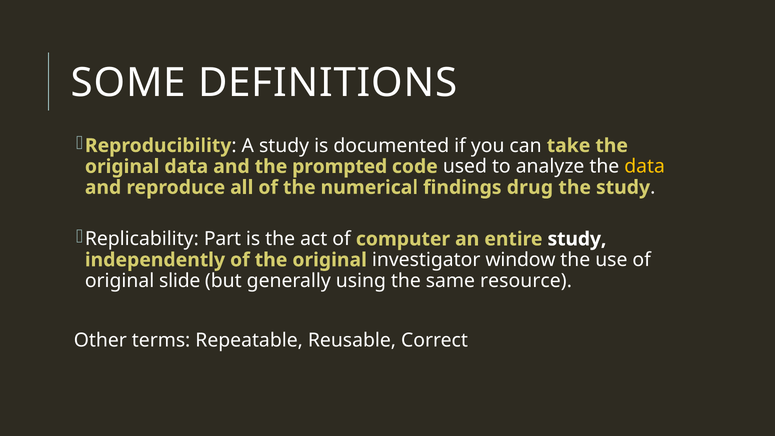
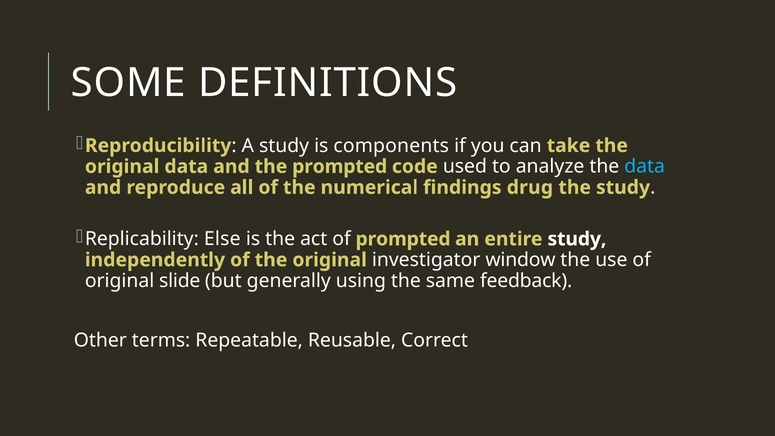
documented: documented -> components (391, 146)
data colour: yellow -> light blue (645, 167)
Part: Part -> Else (222, 239)
of computer: computer -> prompted (403, 239)
resource: resource -> feedback (526, 281)
